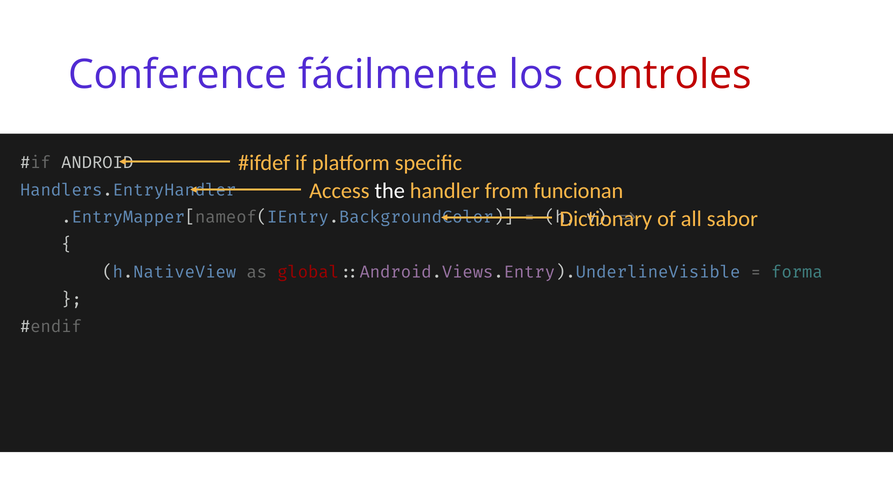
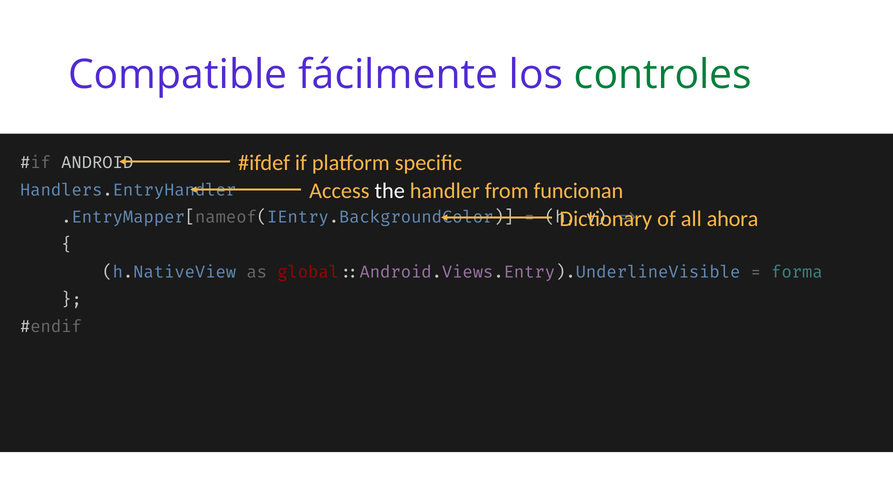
Conference: Conference -> Compatible (178, 75)
controles colour: red -> green (663, 75)
sabor: sabor -> ahora (733, 219)
